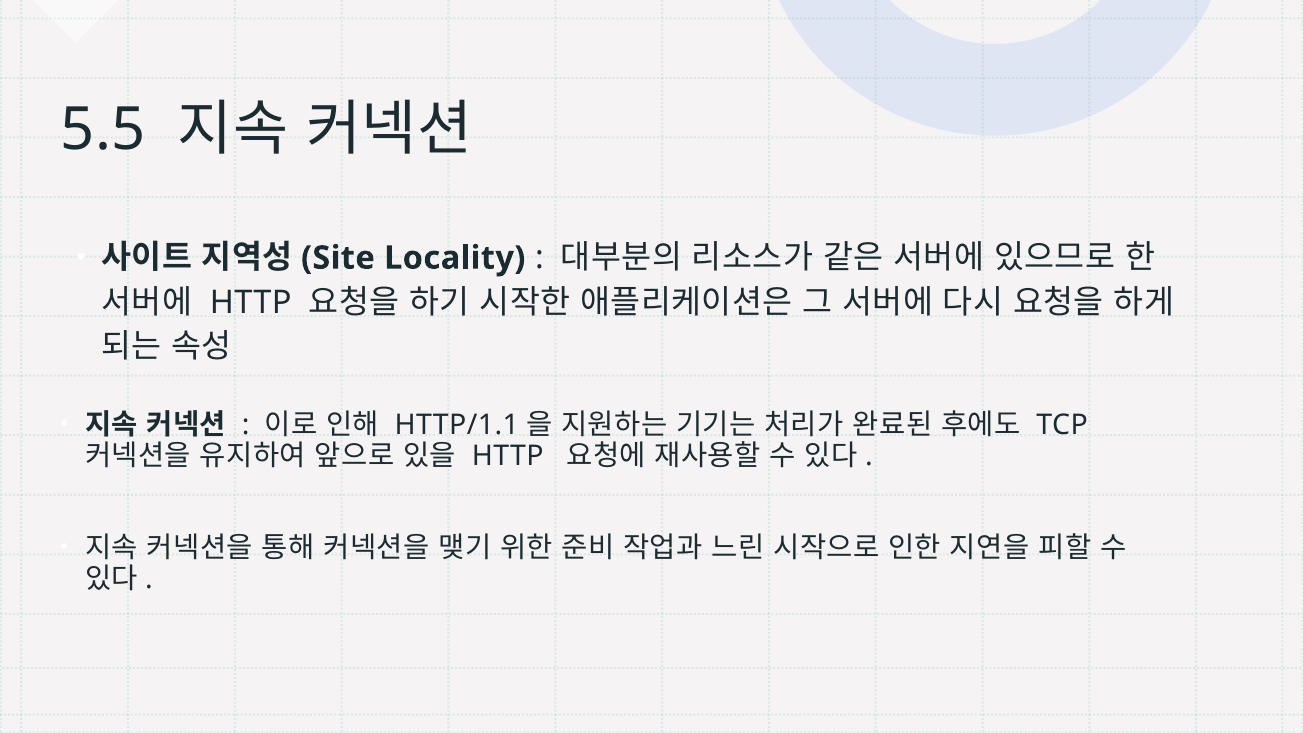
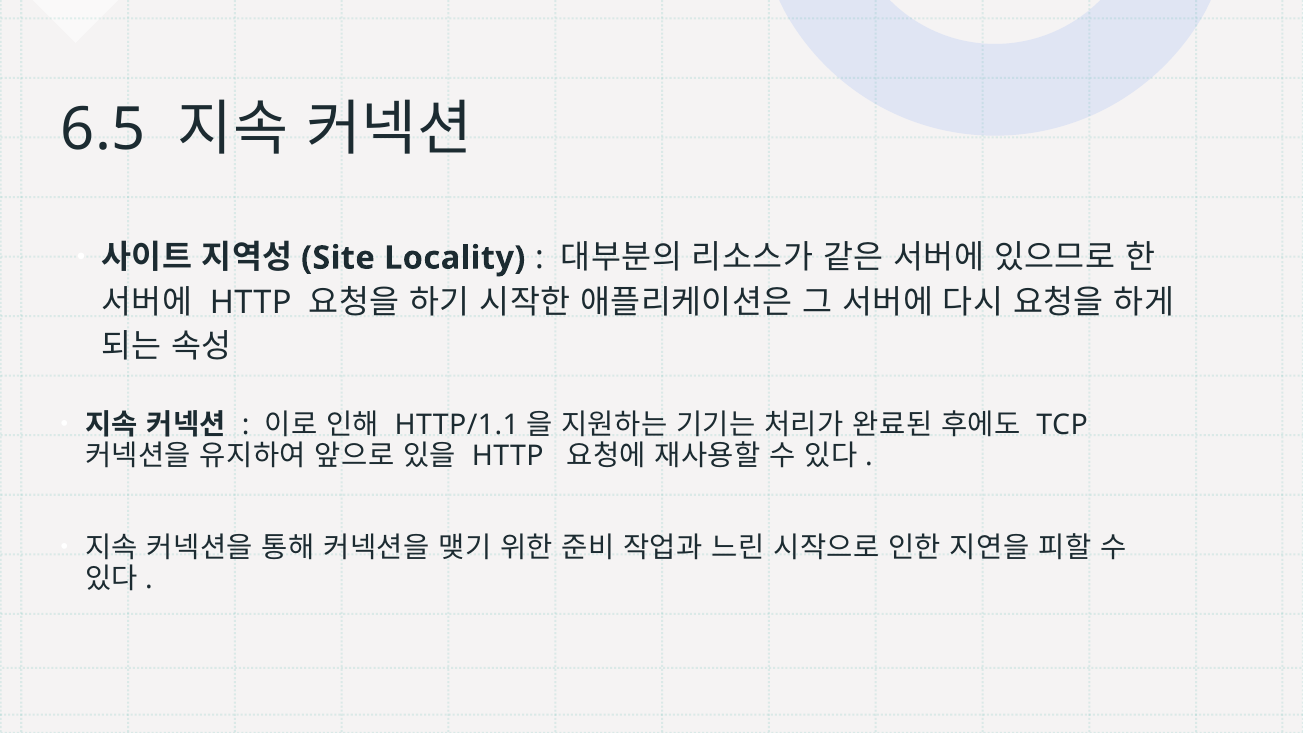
5.5: 5.5 -> 6.5 (103, 130)
